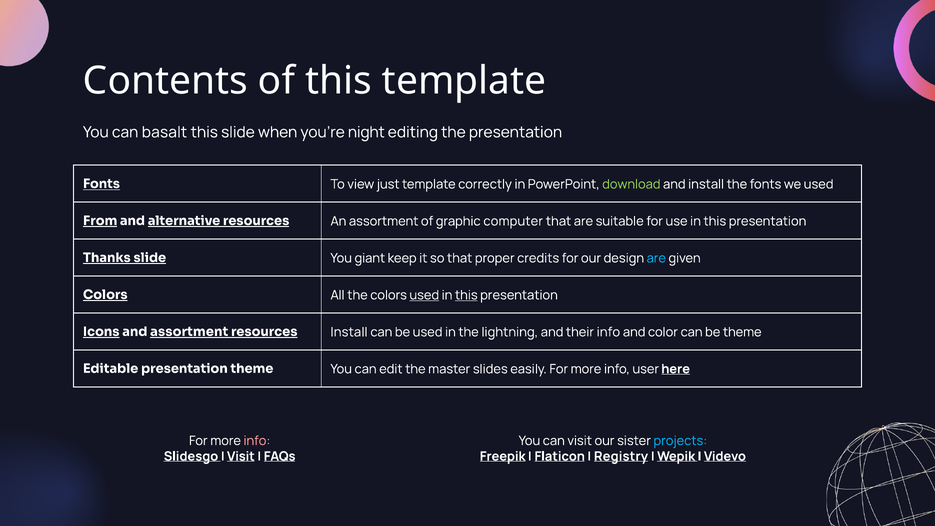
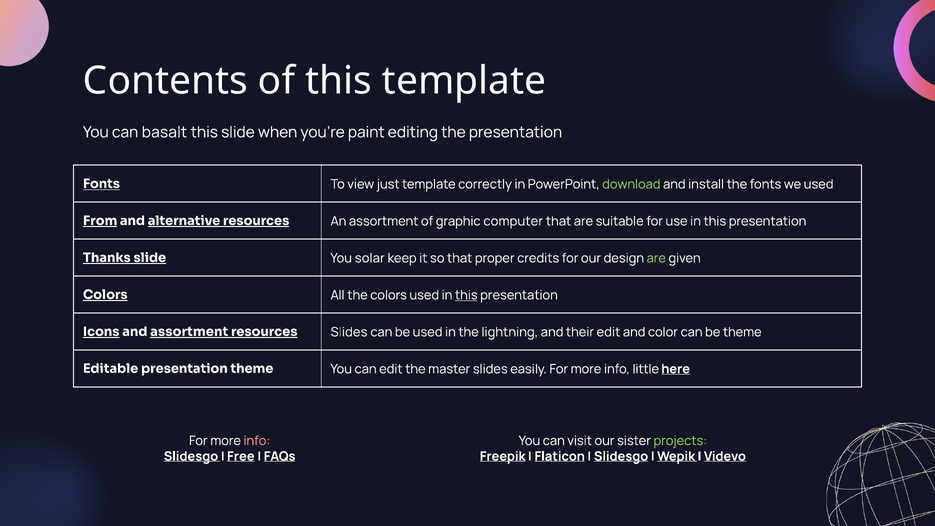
night: night -> paint (366, 132)
giant: giant -> solar (370, 258)
are colour: light blue -> light green (656, 258)
used underline: present -> none (424, 295)
resources Install: Install -> Slides (349, 332)
their info: info -> edit (608, 332)
user: user -> little (646, 369)
projects colour: light blue -> light green (680, 441)
Visit: Visit -> Free (241, 456)
Registry: Registry -> Slidesgo (621, 456)
